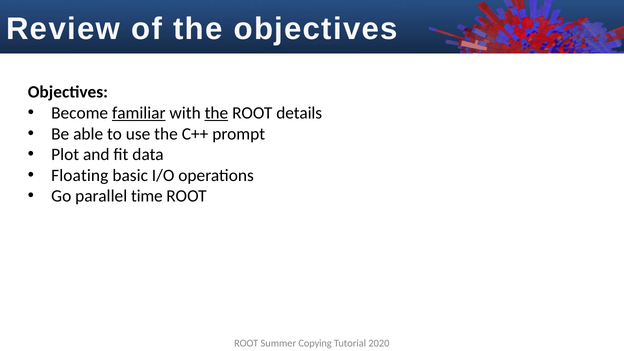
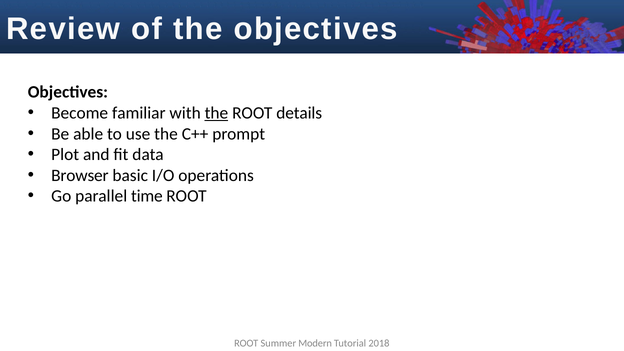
familiar underline: present -> none (139, 113)
Floating: Floating -> Browser (80, 175)
Copying: Copying -> Modern (315, 343)
2020: 2020 -> 2018 (379, 343)
